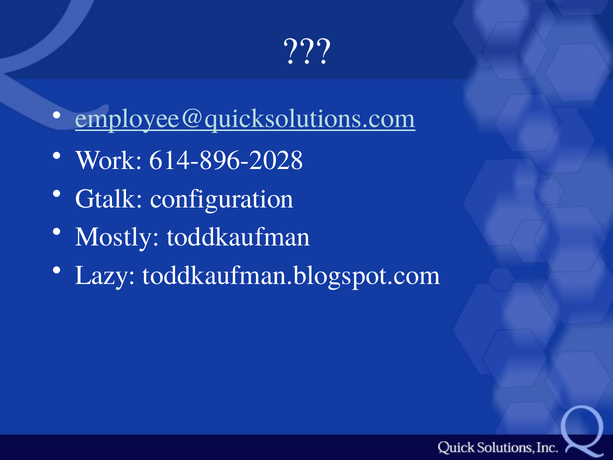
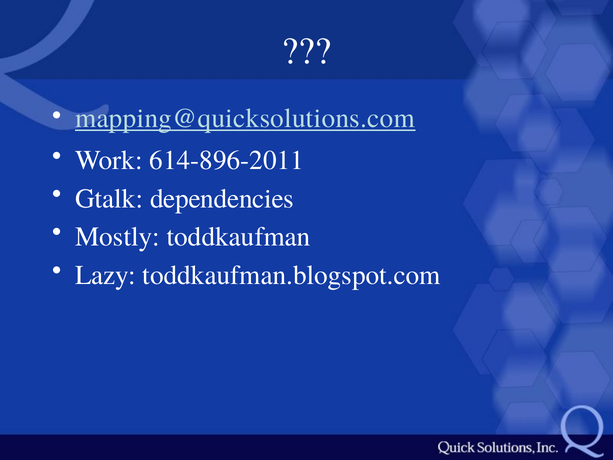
employee@quicksolutions.com: employee@quicksolutions.com -> mapping@quicksolutions.com (245, 118)
614-896-2028: 614-896-2028 -> 614-896-2011 (227, 160)
configuration: configuration -> dependencies (222, 199)
